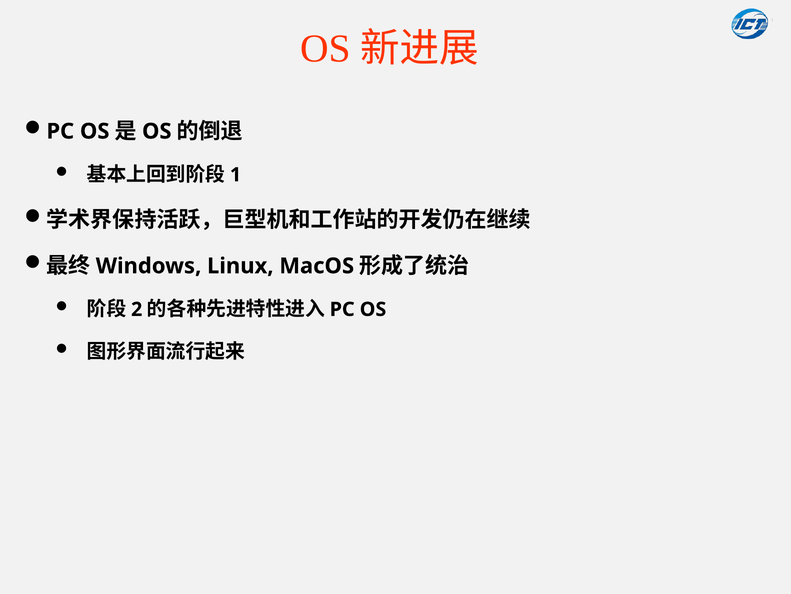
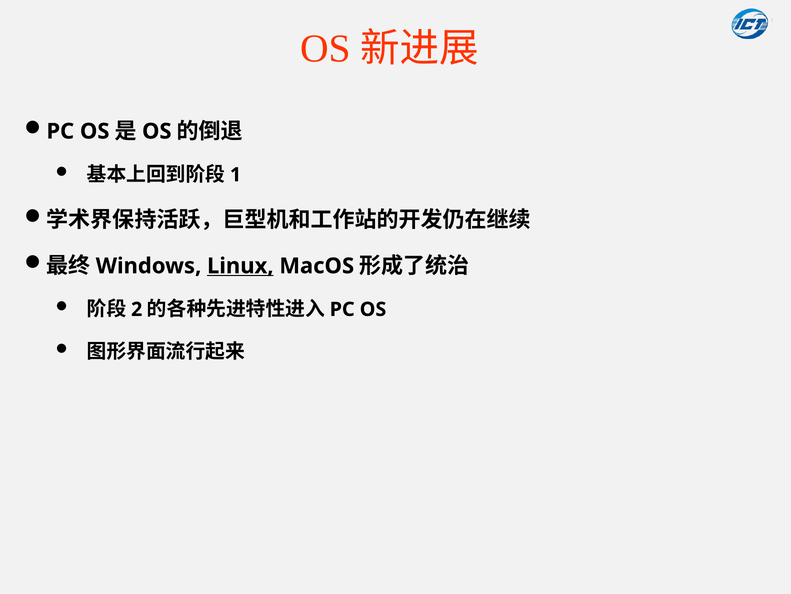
Linux underline: none -> present (240, 266)
